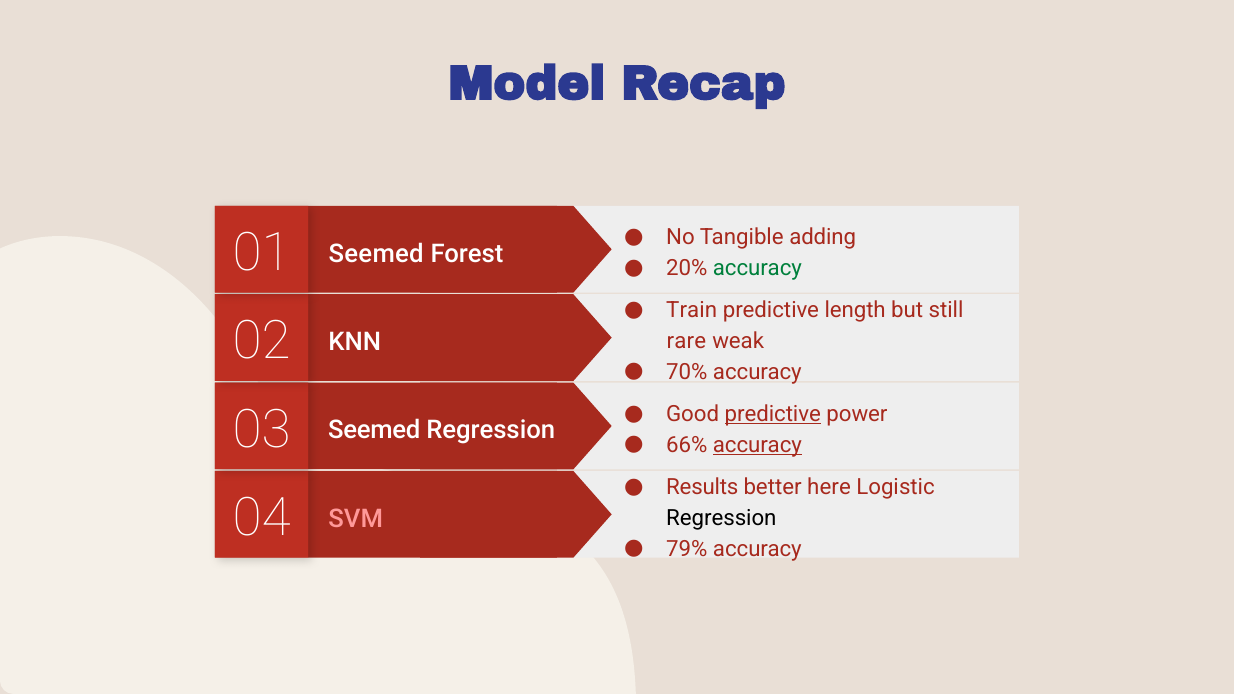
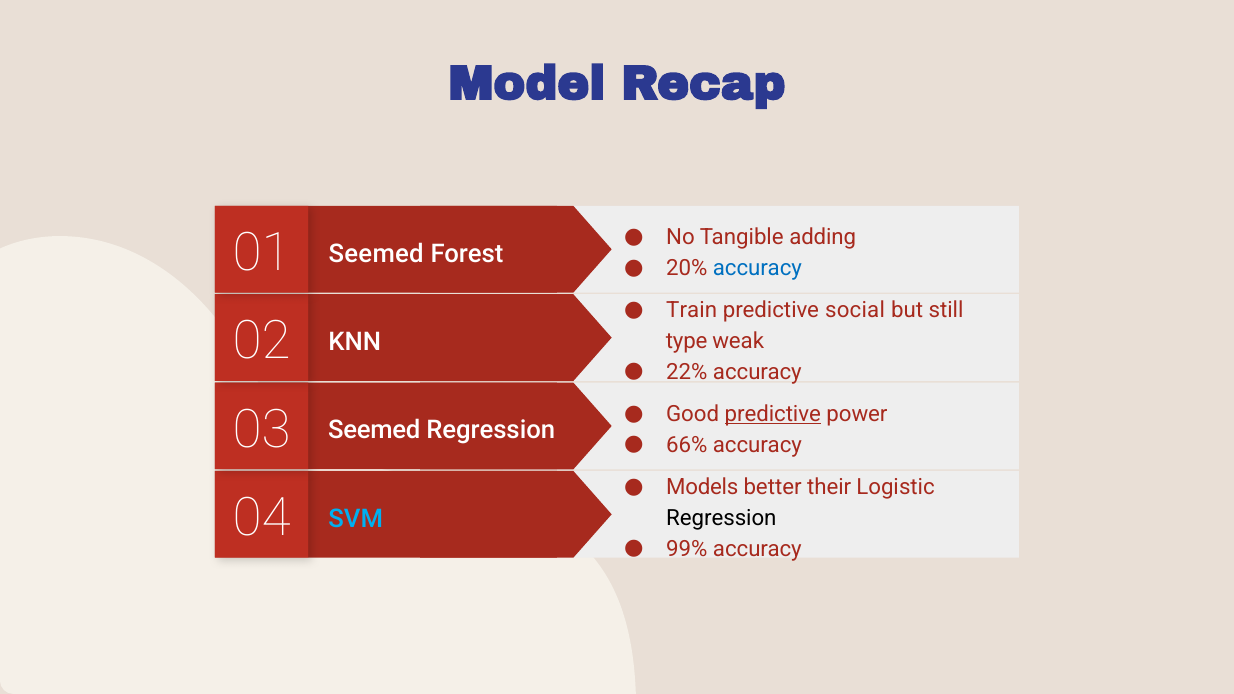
accuracy colour: green -> blue (757, 268)
length: length -> social (855, 310)
rare: rare -> type (687, 341)
70%: 70% -> 22% (687, 372)
accuracy underline: present -> none (757, 445)
Results: Results -> Models (702, 487)
here: here -> their (829, 487)
SVM colour: pink -> light blue (356, 519)
79%: 79% -> 99% (687, 549)
